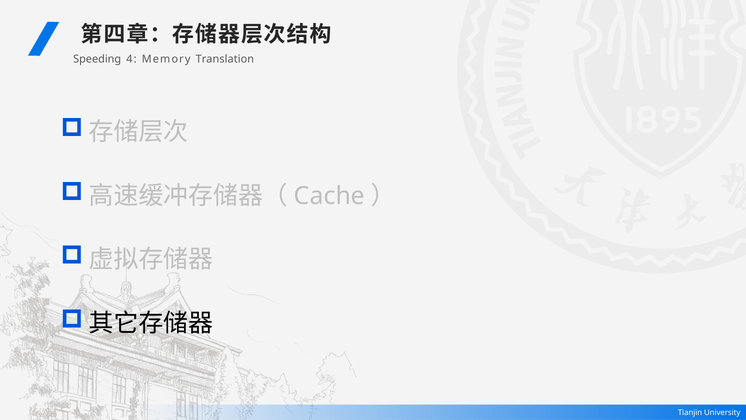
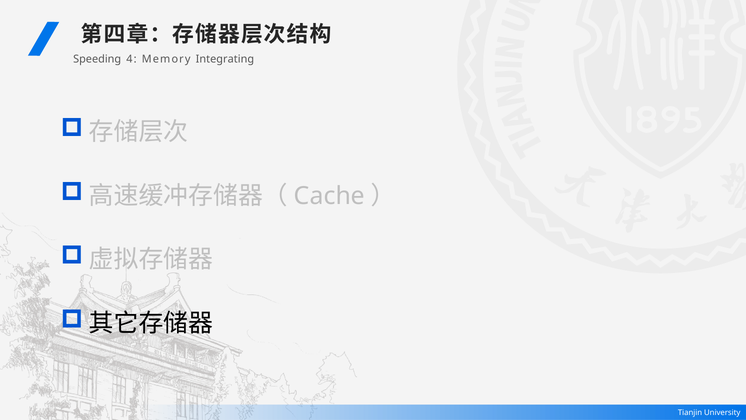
Translation: Translation -> Integrating (225, 59)
